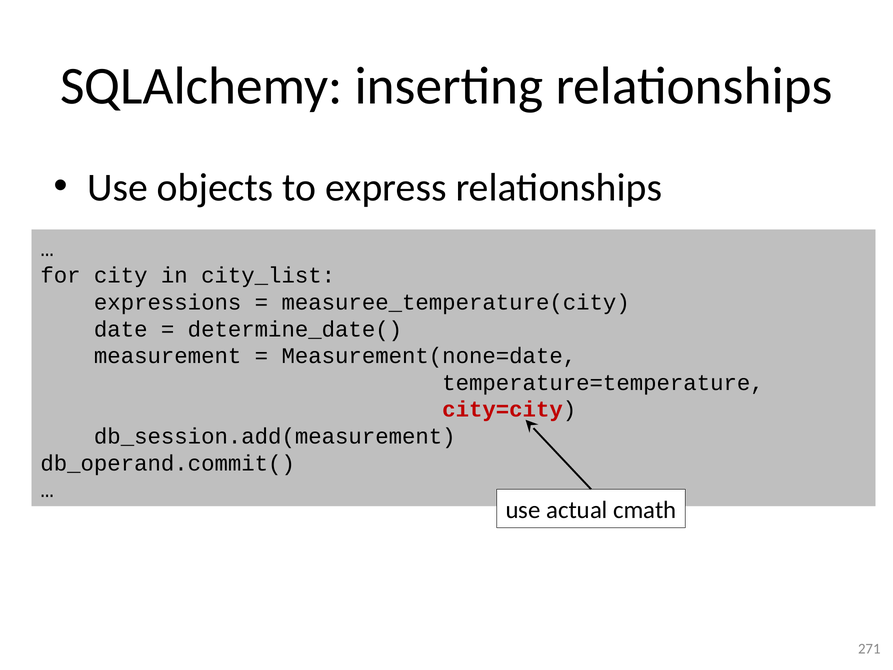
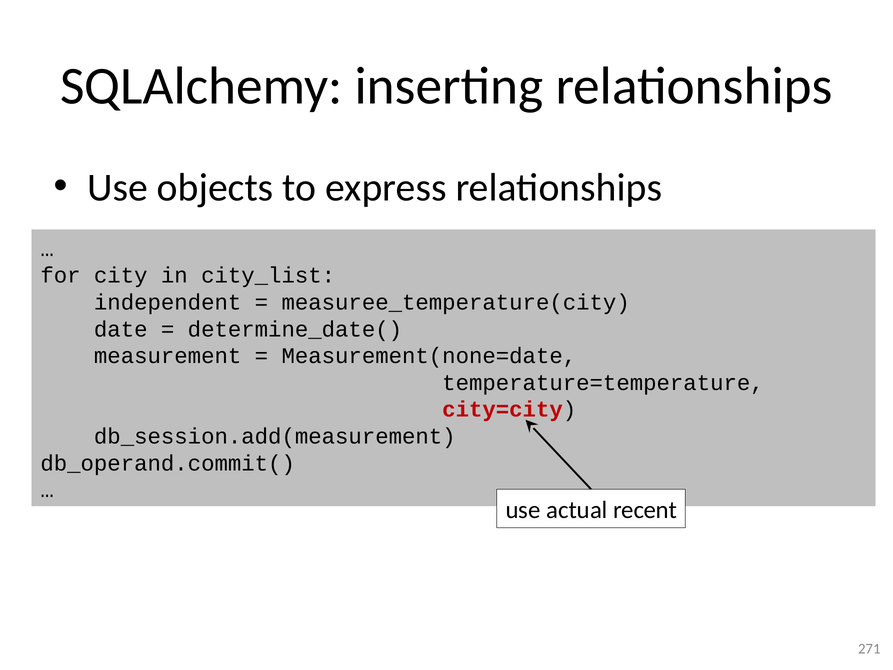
expressions: expressions -> independent (168, 302)
cmath: cmath -> recent (645, 510)
